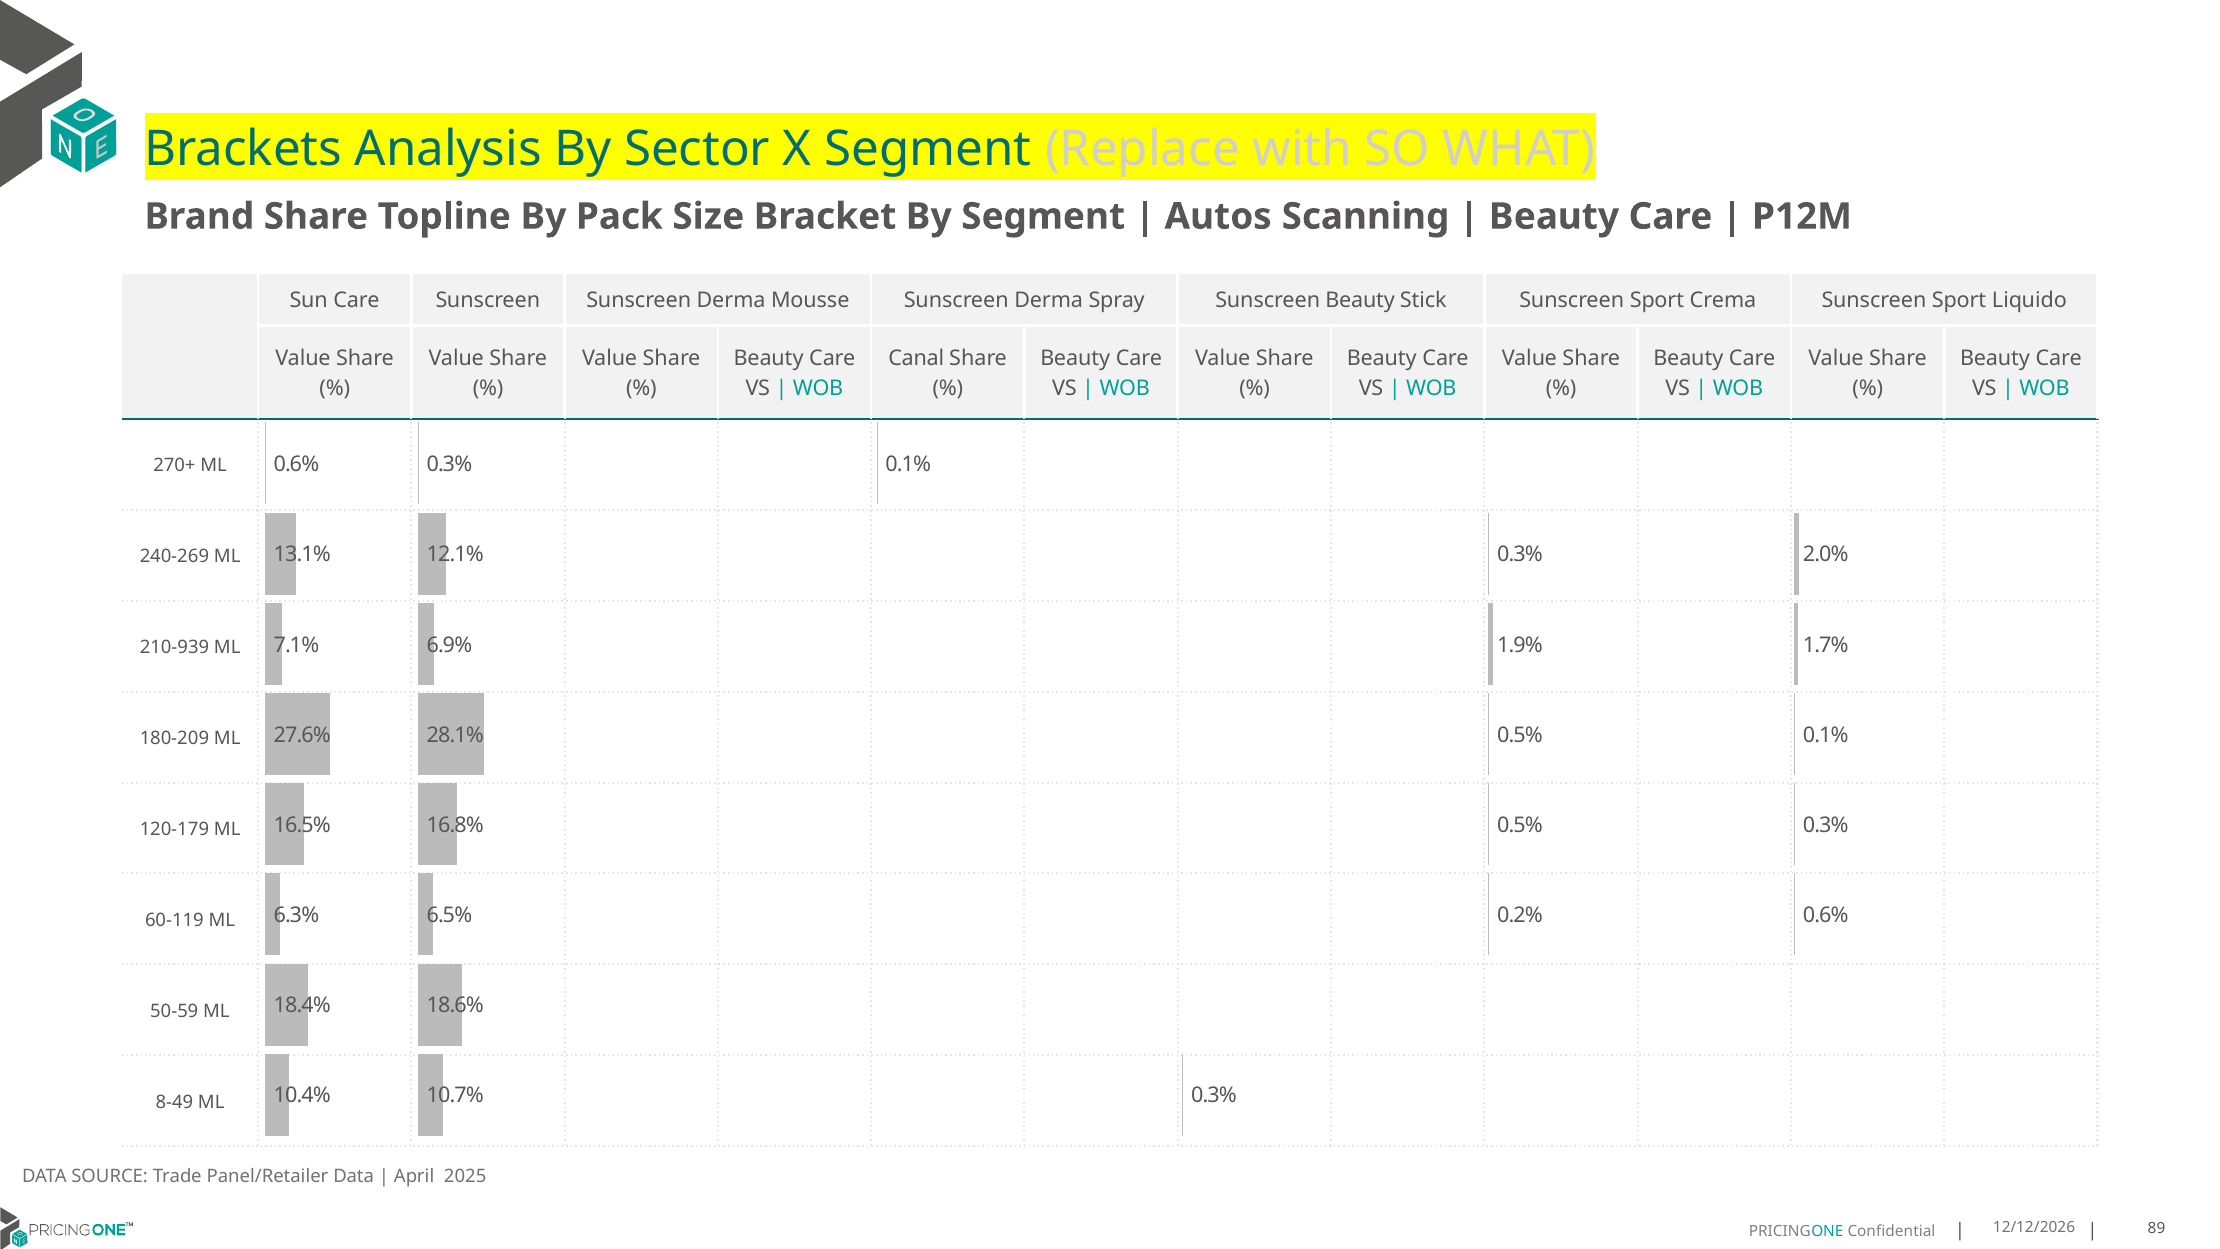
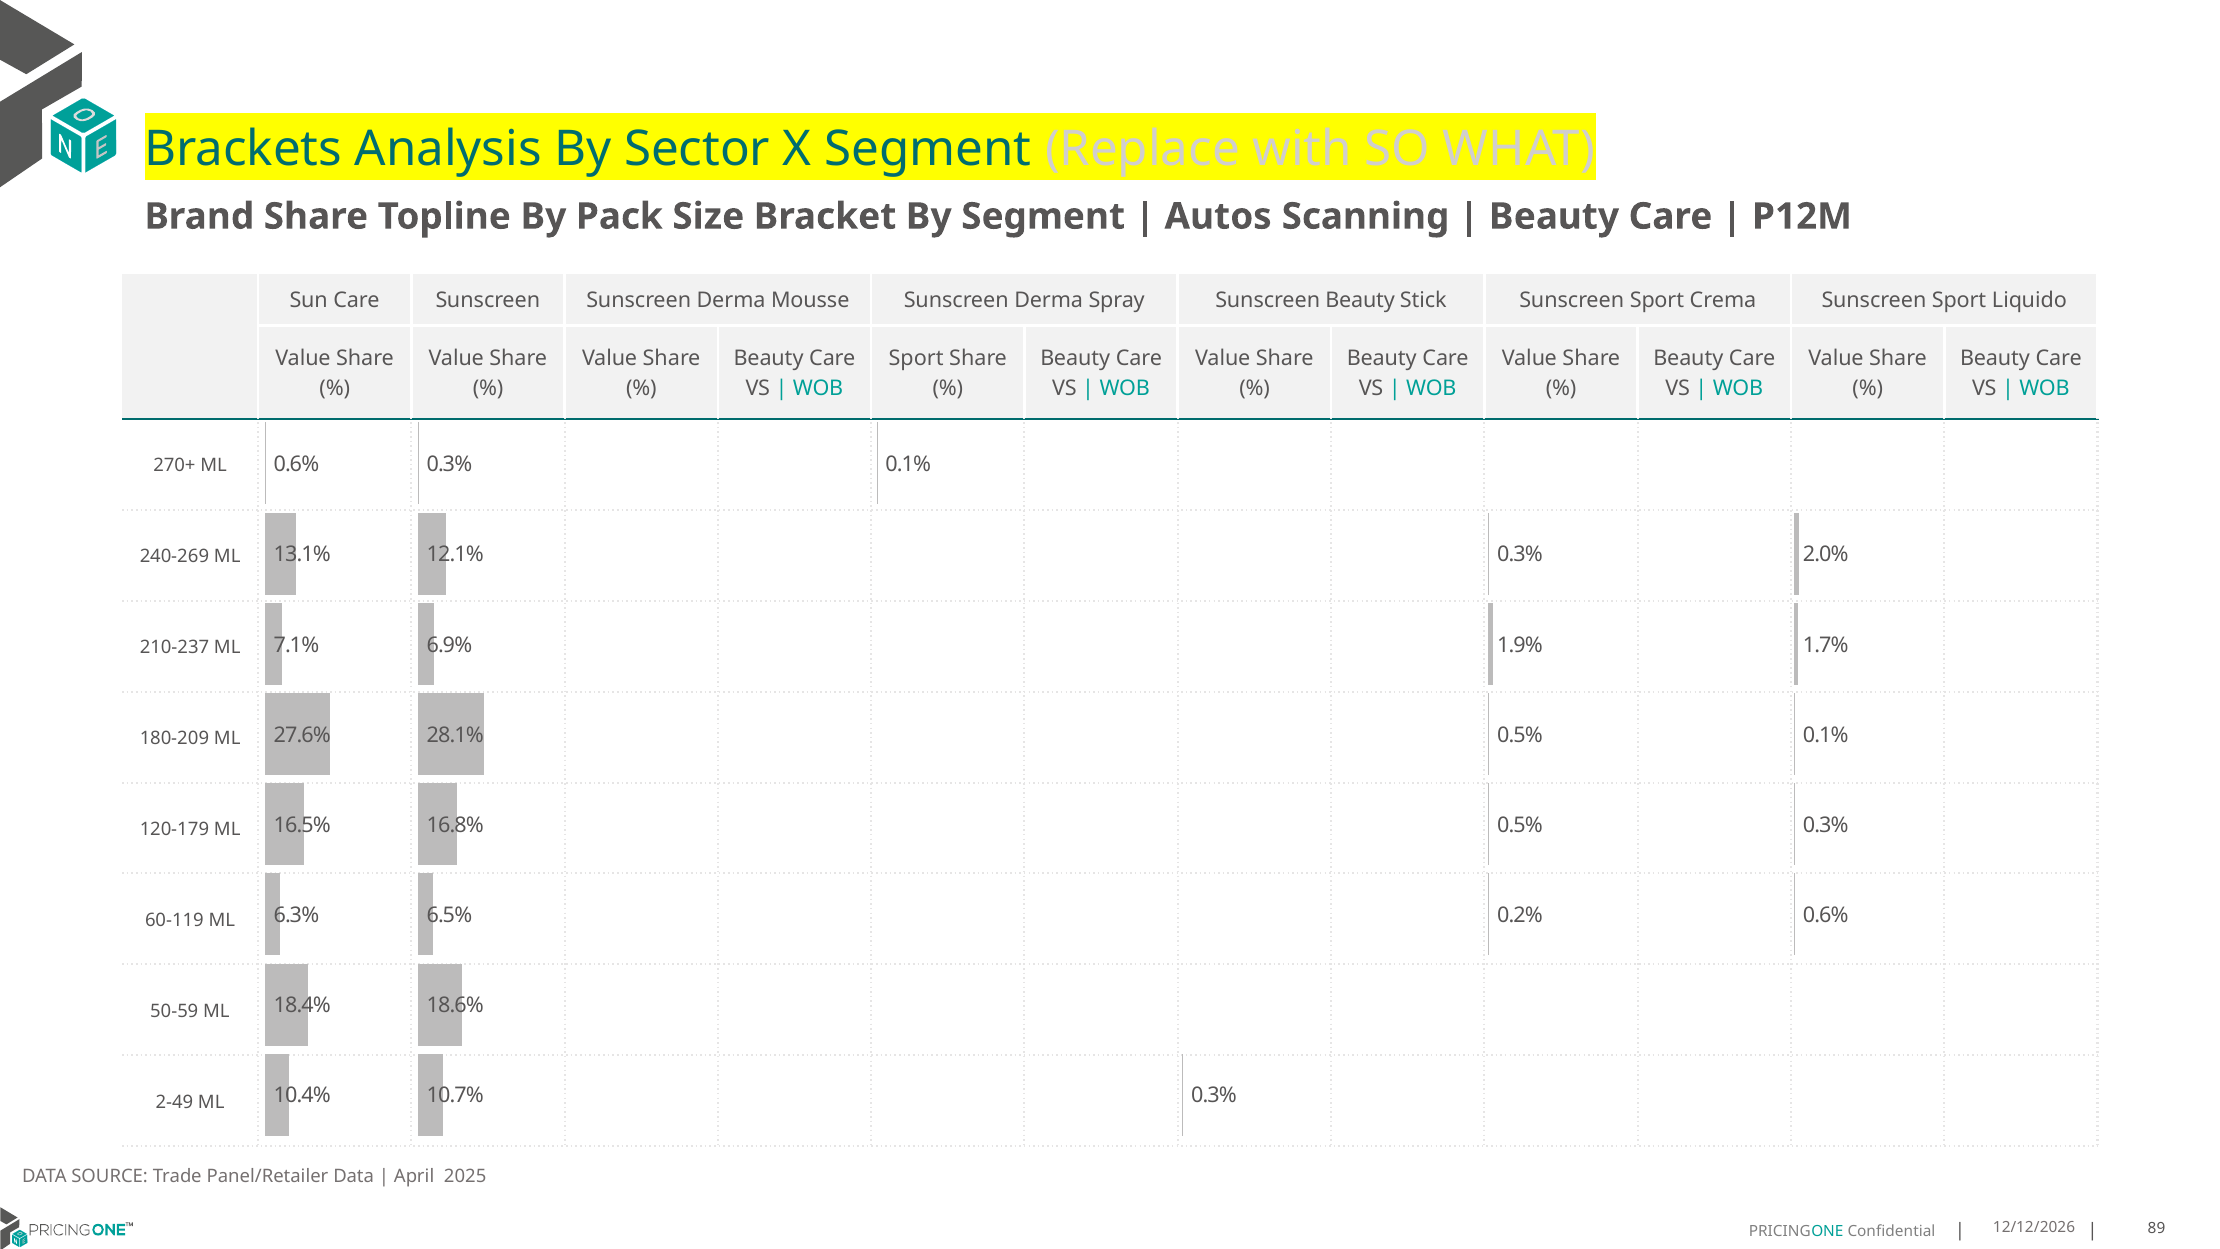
Canal: Canal -> Sport (916, 359)
210-939: 210-939 -> 210-237 (174, 647)
8-49: 8-49 -> 2-49 (174, 1102)
